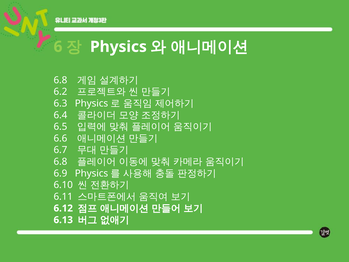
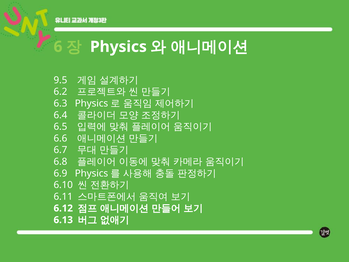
6.8: 6.8 -> 9.5 (60, 80)
